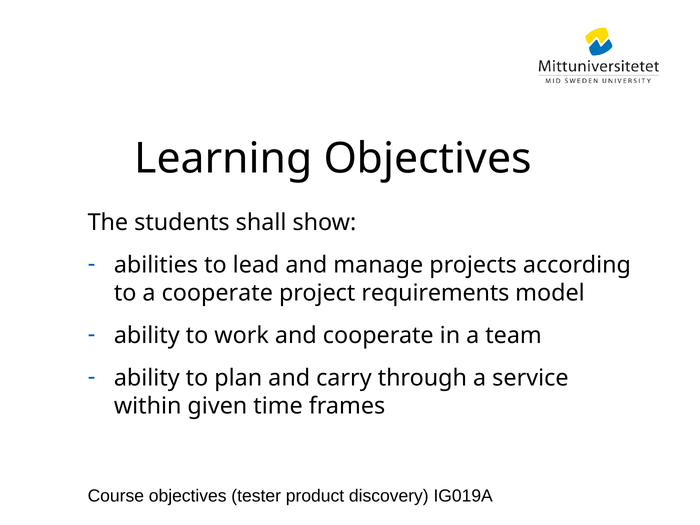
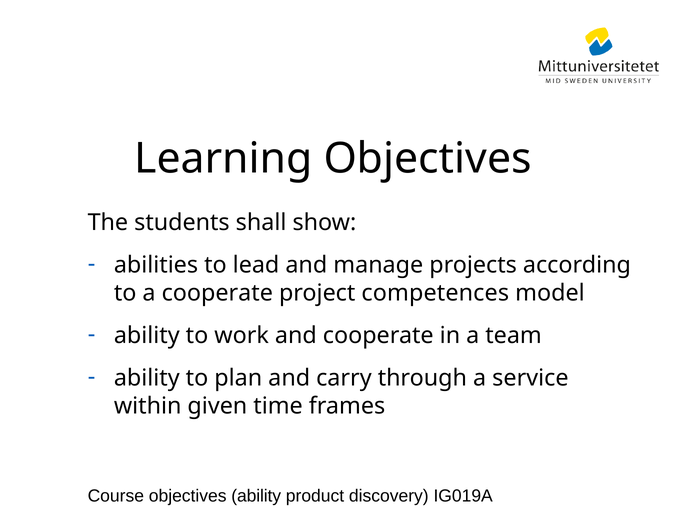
requirements: requirements -> competences (435, 293)
objectives tester: tester -> ability (256, 496)
